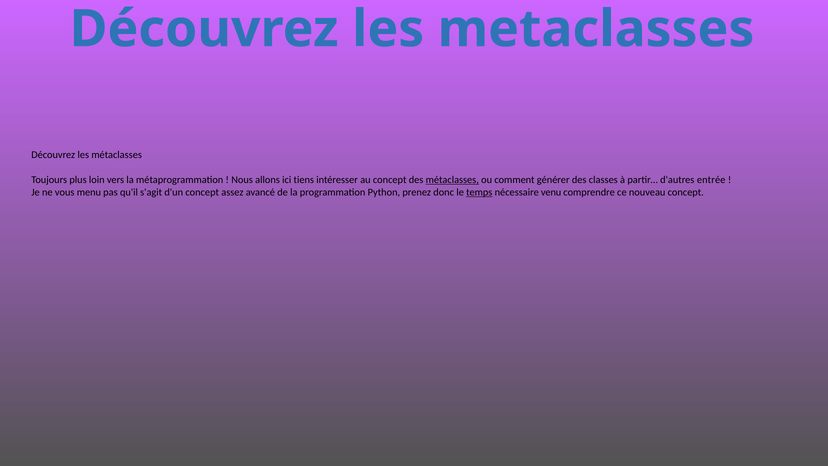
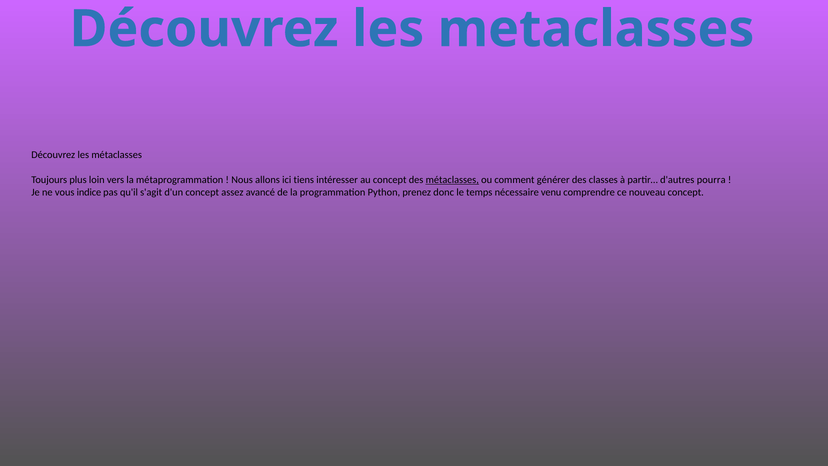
entrée: entrée -> pourra (711, 180)
menu: menu -> indice (89, 192)
temps underline: present -> none (479, 192)
